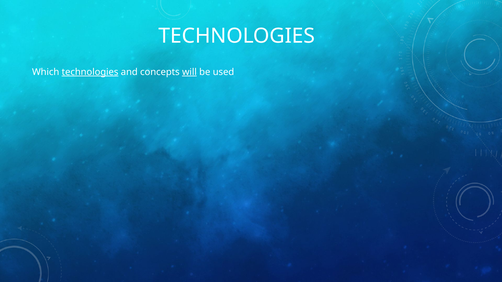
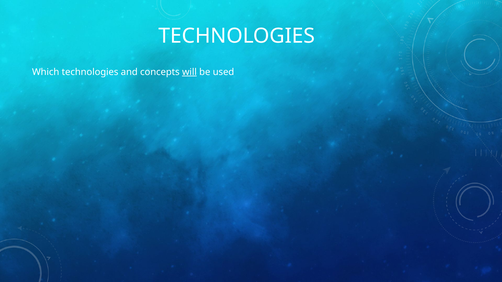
technologies underline: present -> none (90, 72)
